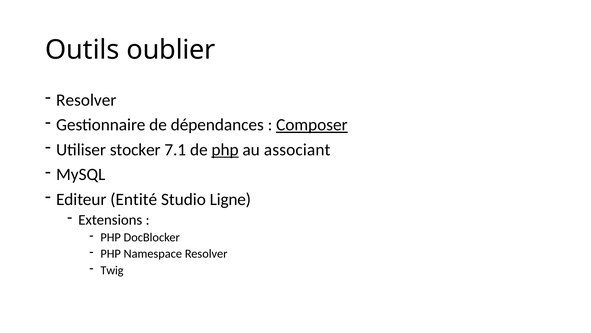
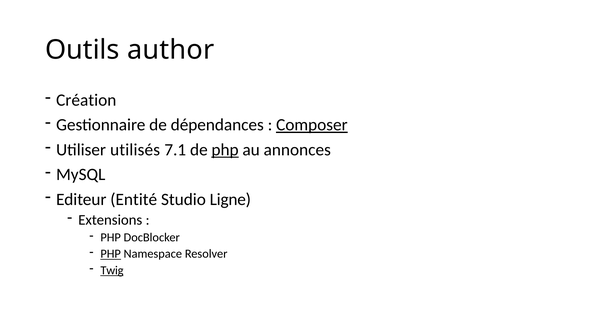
oublier: oublier -> author (171, 50)
Resolver: Resolver -> Création (86, 100)
stocker: stocker -> utilisés (135, 149)
associant: associant -> annonces (297, 149)
PHP underline: none -> present (111, 253)
Twig underline: none -> present (112, 270)
